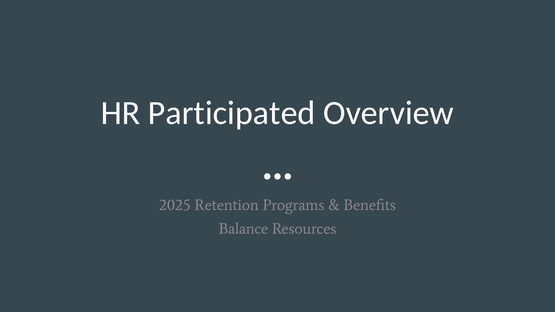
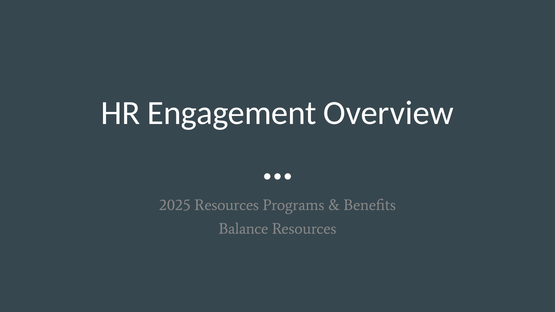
Participated: Participated -> Engagement (232, 113)
2025 Retention: Retention -> Resources (227, 205)
